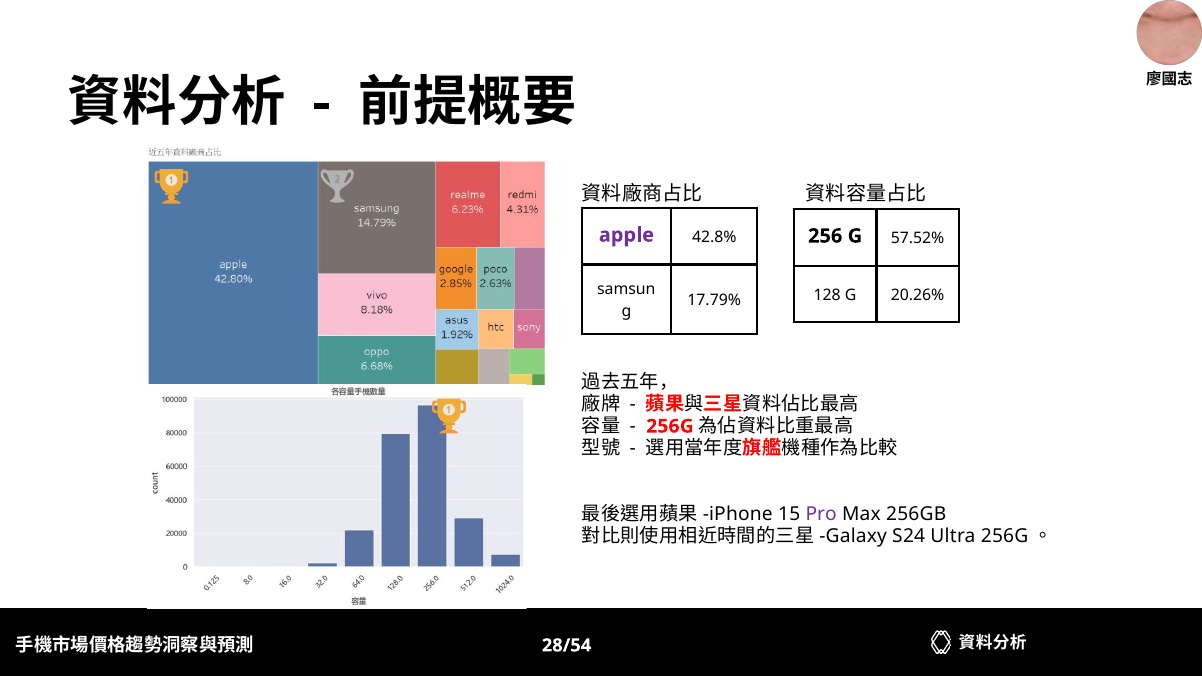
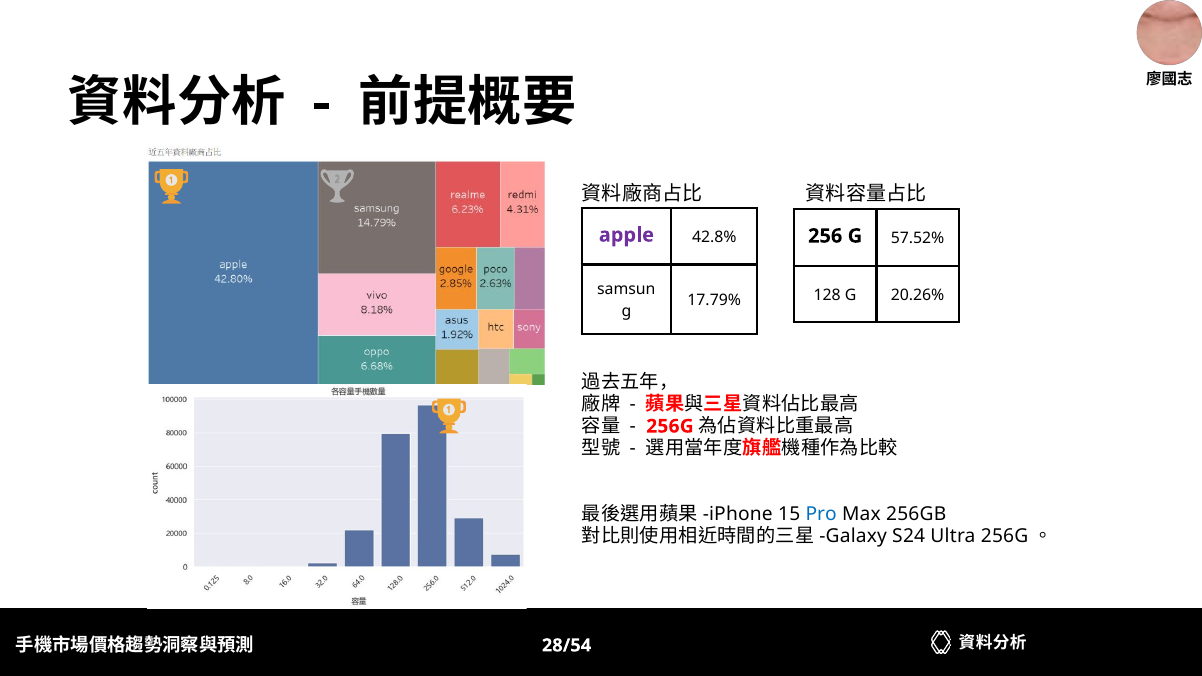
Pro colour: purple -> blue (821, 514)
